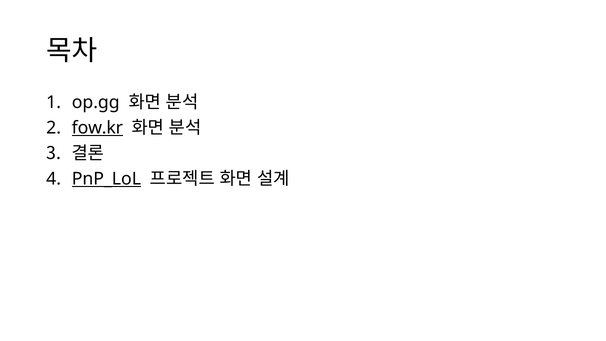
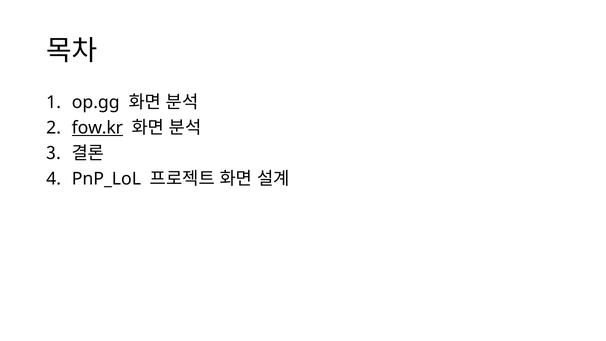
PnP_LoL underline: present -> none (106, 179)
